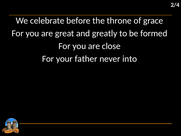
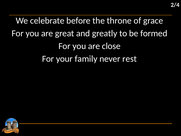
father: father -> family (86, 59)
into: into -> rest (130, 59)
